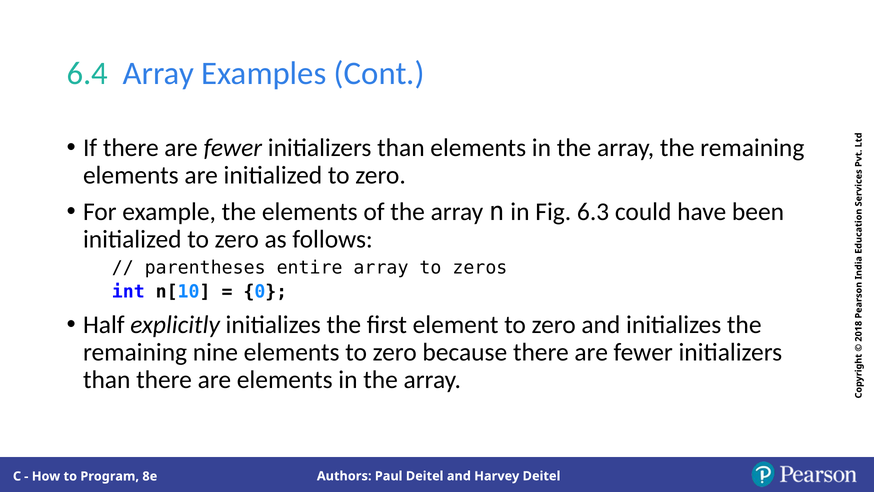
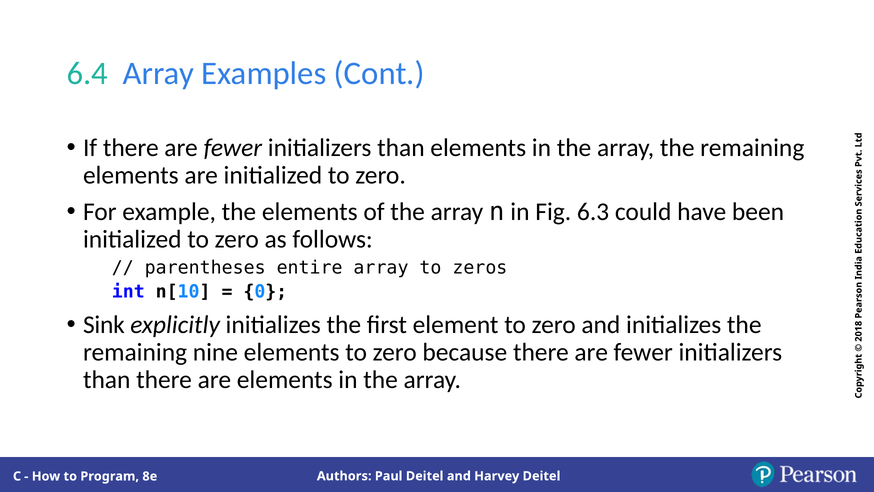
Half: Half -> Sink (104, 324)
